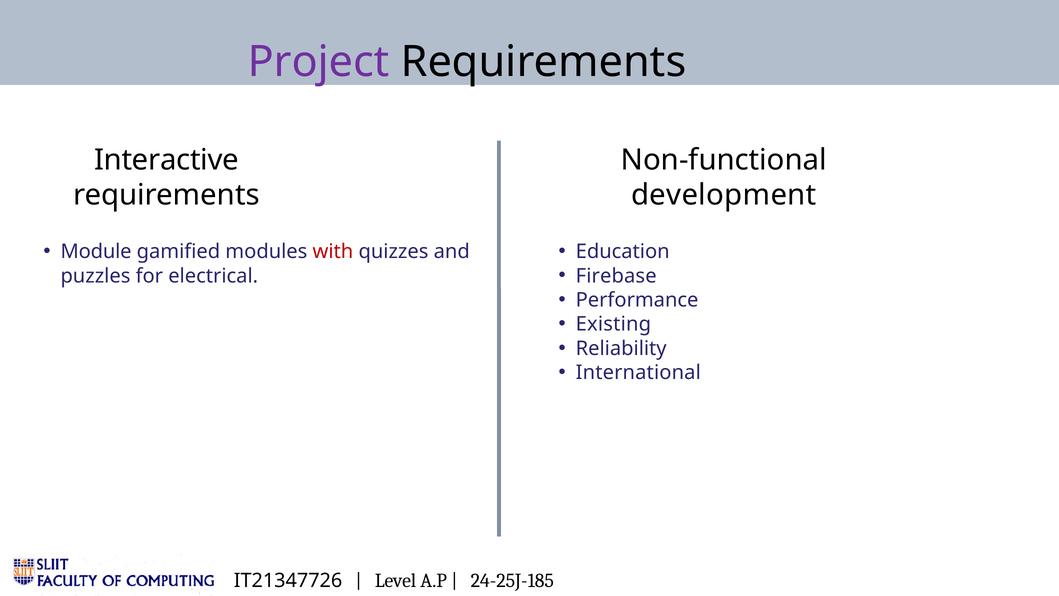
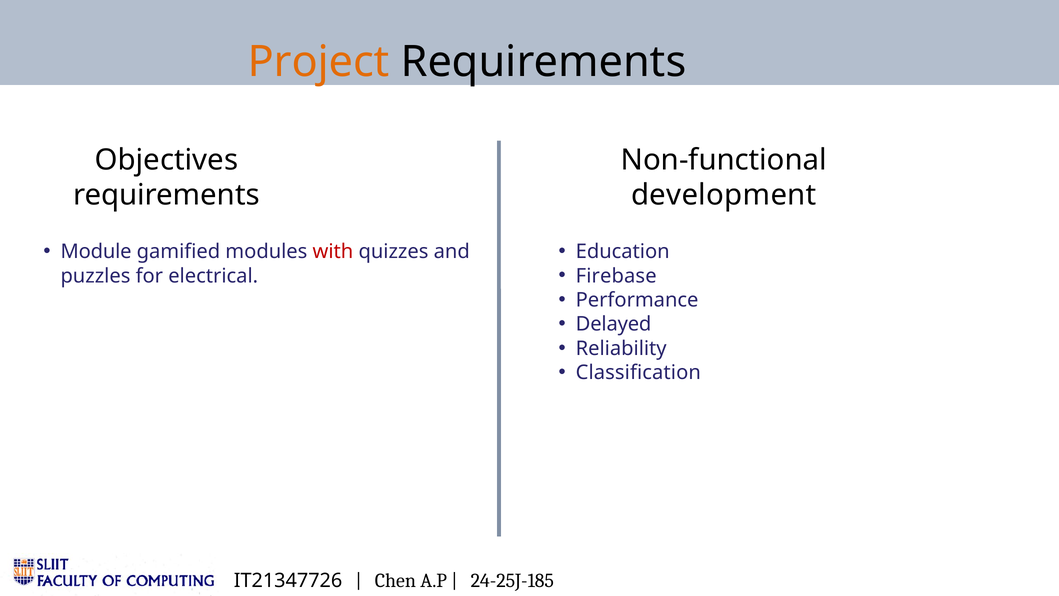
Project colour: purple -> orange (319, 62)
Interactive: Interactive -> Objectives (166, 160)
Existing: Existing -> Delayed (614, 324)
International: International -> Classification (638, 373)
Level: Level -> Chen (395, 580)
